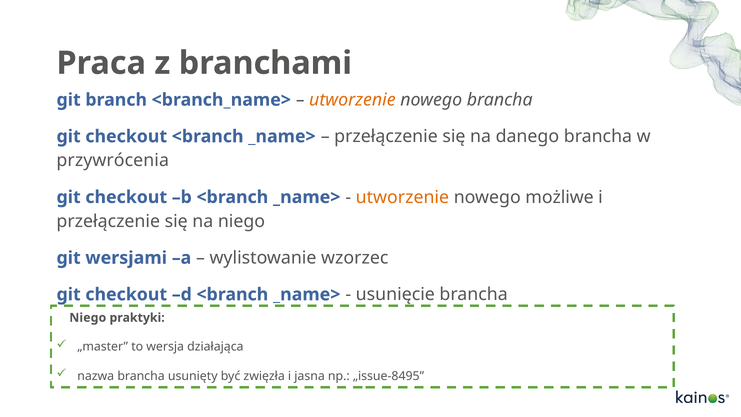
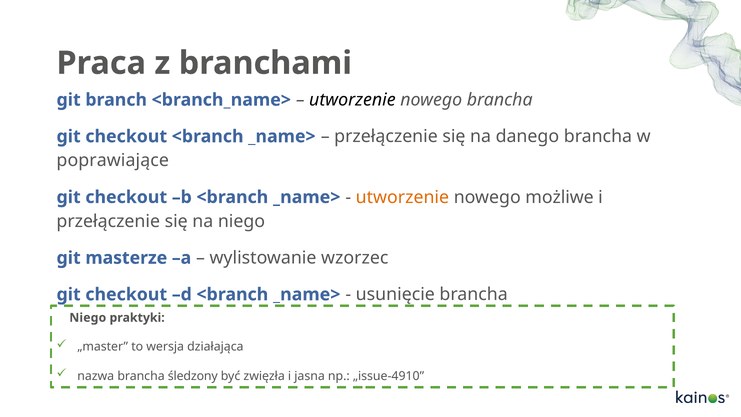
utworzenie colour: orange -> black (352, 100)
przywrócenia: przywrócenia -> poprawiające (113, 161)
wersjami: wersjami -> masterze (126, 258)
usunięty: usunięty -> śledzony (193, 376)
„issue-8495: „issue-8495 -> „issue-4910 (388, 376)
